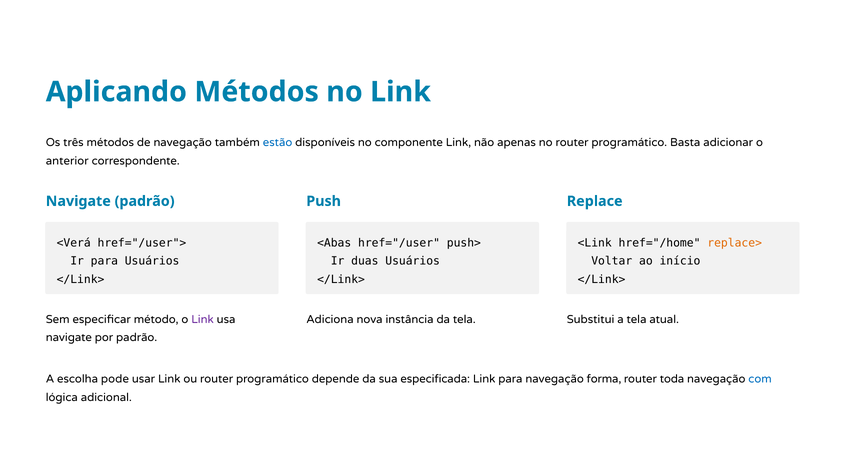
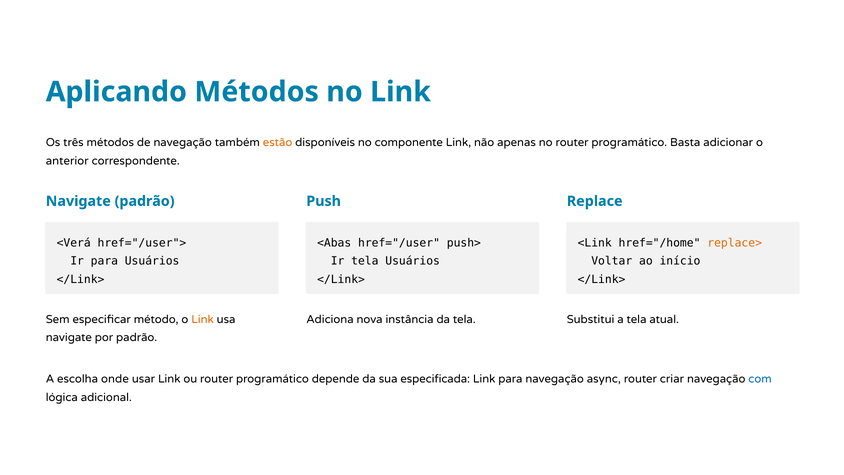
estão colour: blue -> orange (278, 142)
Ir duas: duas -> tela (365, 261)
Link colour: purple -> orange (203, 319)
pode: pode -> onde (115, 379)
forma: forma -> async (604, 379)
toda: toda -> criar (672, 379)
